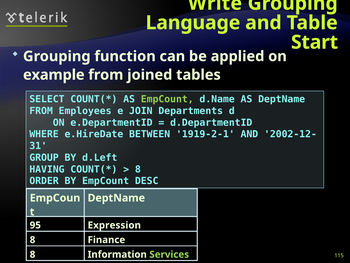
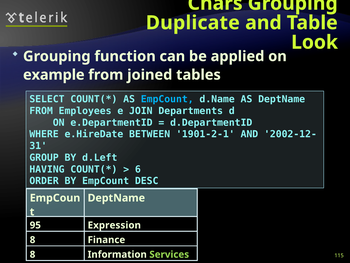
Write: Write -> Chars (215, 3)
Language: Language -> Duplicate (193, 23)
Start: Start -> Look (315, 42)
EmpCount colour: light green -> light blue (167, 99)
1919-2-1: 1919-2-1 -> 1901-2-1 (205, 134)
8: 8 -> 6 (138, 169)
